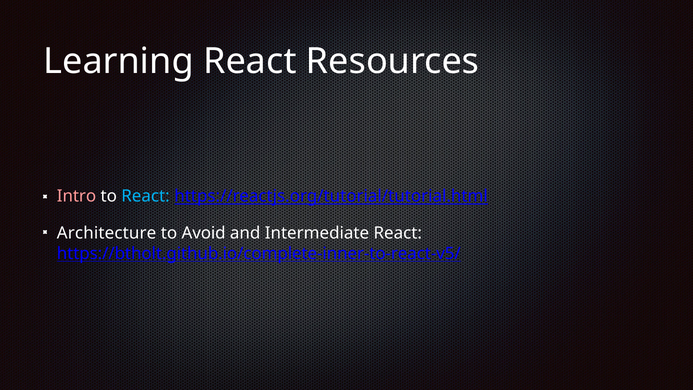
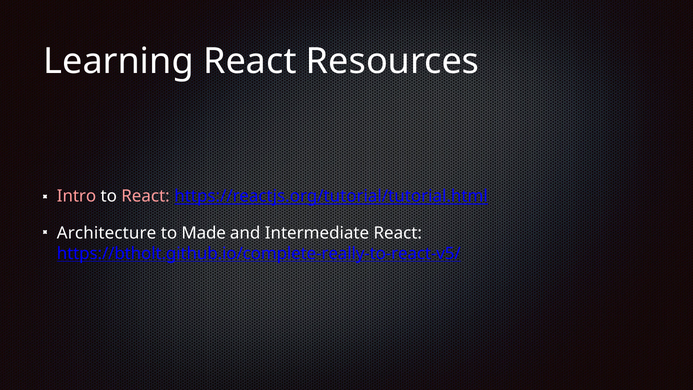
React colour: light blue -> pink (146, 196)
Avoid: Avoid -> Made (204, 233)
https://btholt.github.io/complete-inner-to-react-v5/: https://btholt.github.io/complete-inner-to-react-v5/ -> https://btholt.github.io/complete-really-to-react-v5/ (259, 253)
